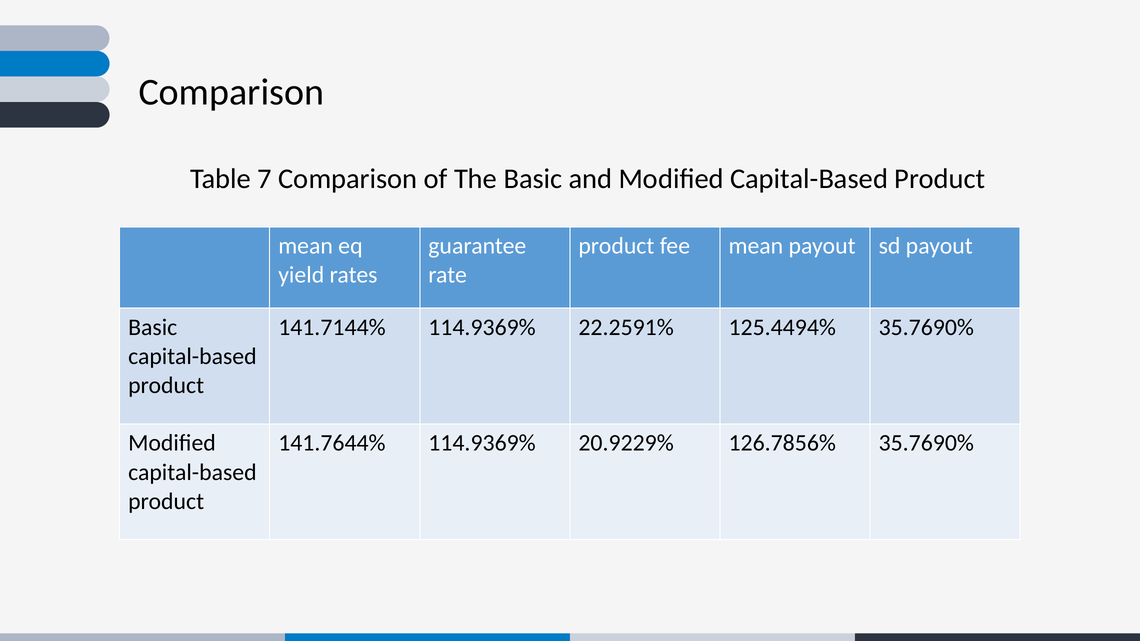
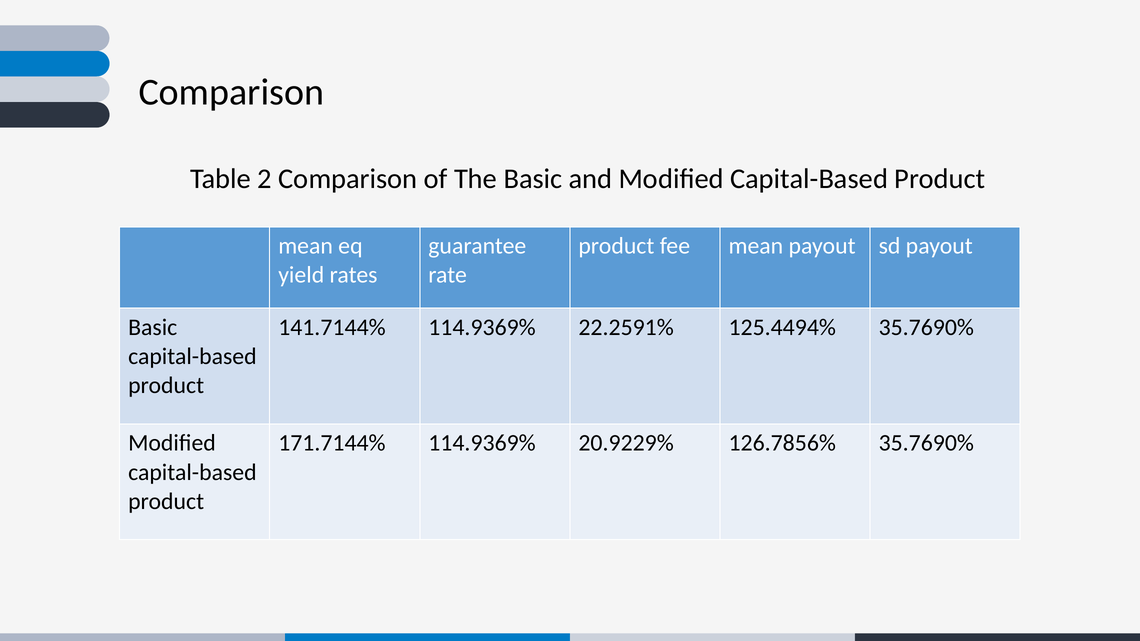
7: 7 -> 2 (265, 179)
141.7644%: 141.7644% -> 171.7144% (332, 443)
